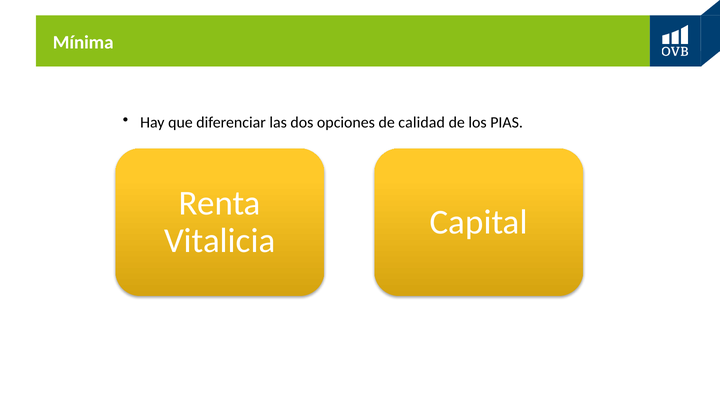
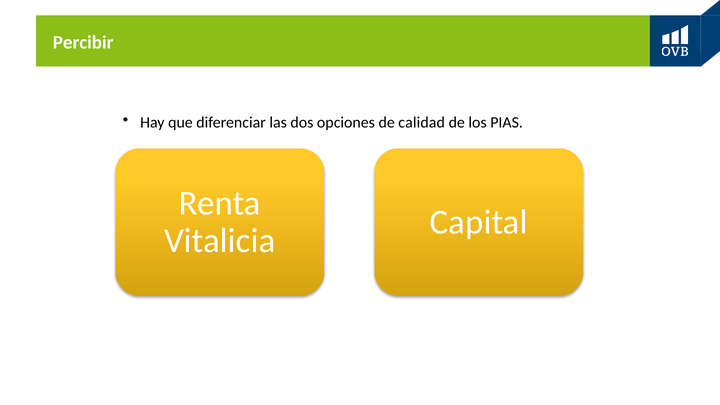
Mínima: Mínima -> Percibir (83, 42)
